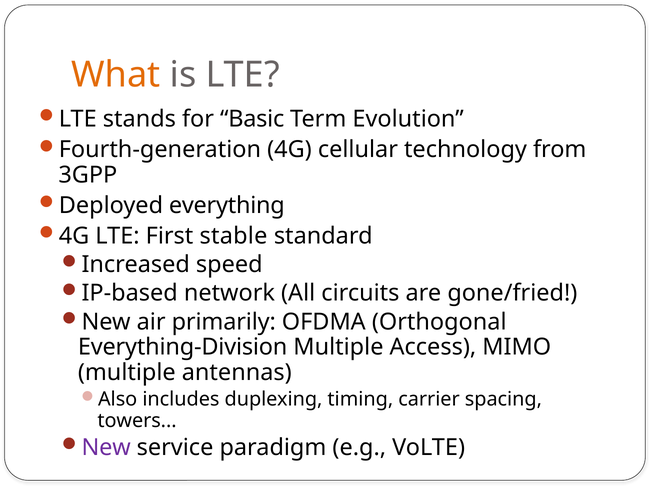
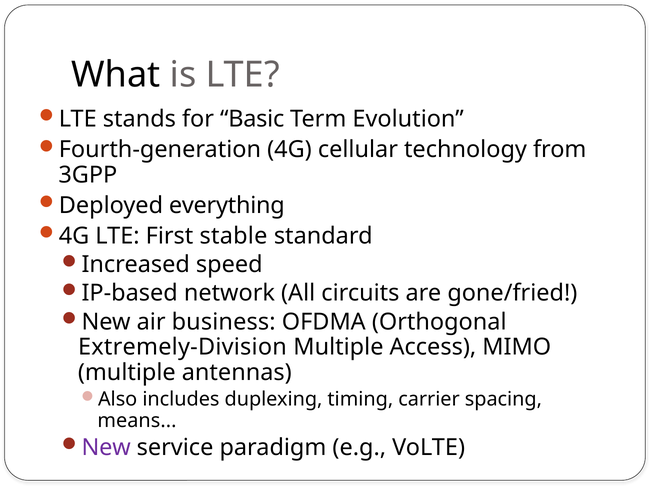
What colour: orange -> black (116, 75)
primarily: primarily -> business (224, 322)
Everything-Division: Everything-Division -> Extremely-Division (182, 348)
towers: towers -> means (137, 421)
